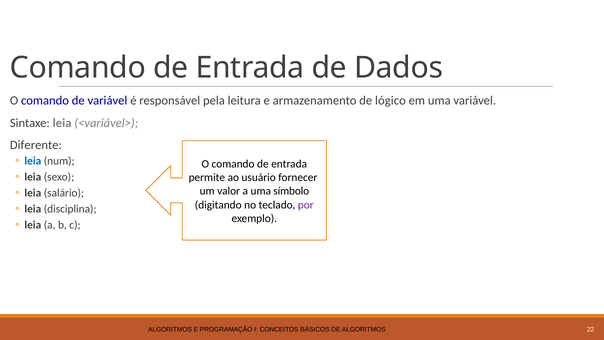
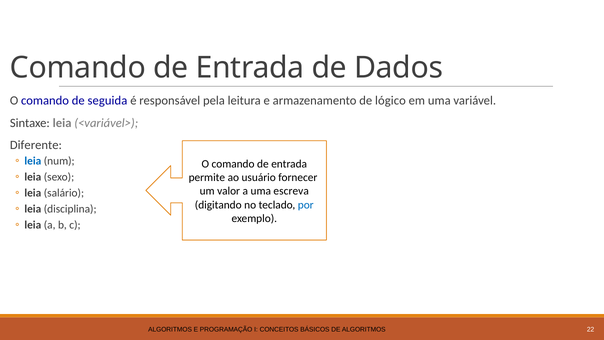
de variável: variável -> seguida (107, 100)
símbolo: símbolo -> escreva (291, 191)
por colour: purple -> blue (306, 205)
